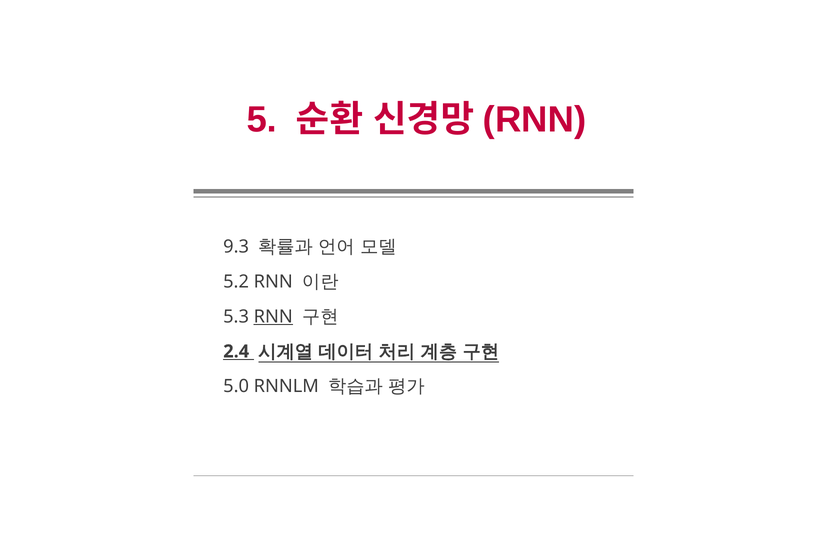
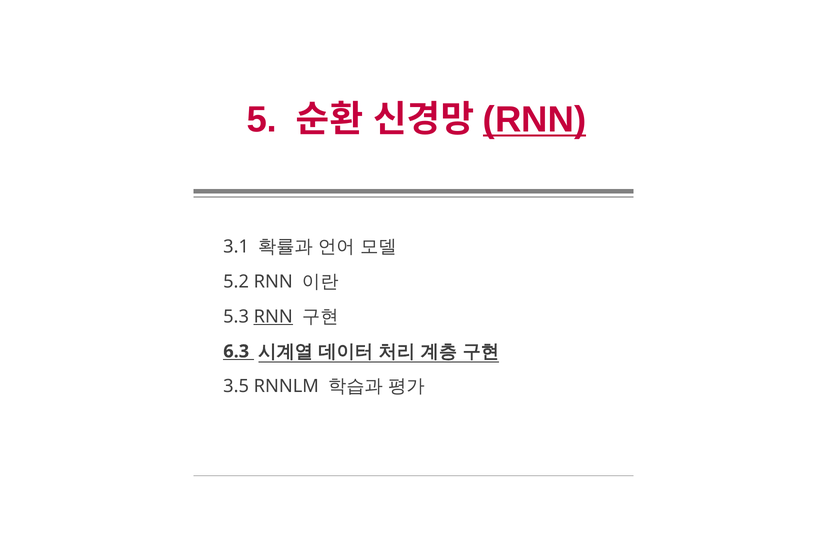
RNN underline: none -> present (535, 120)
9.3: 9.3 -> 3.1 (236, 247)
2.4: 2.4 -> 6.3 (236, 351)
5.0: 5.0 -> 3.5 (236, 386)
